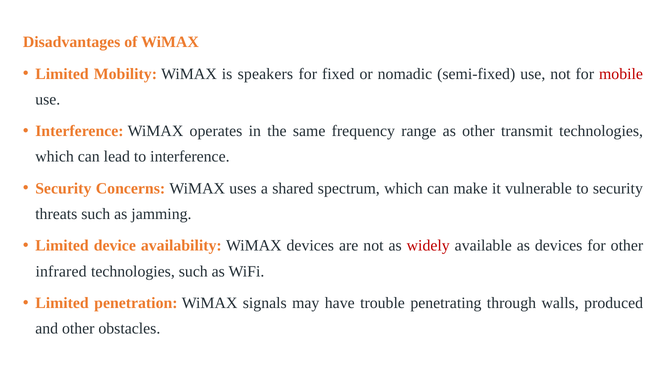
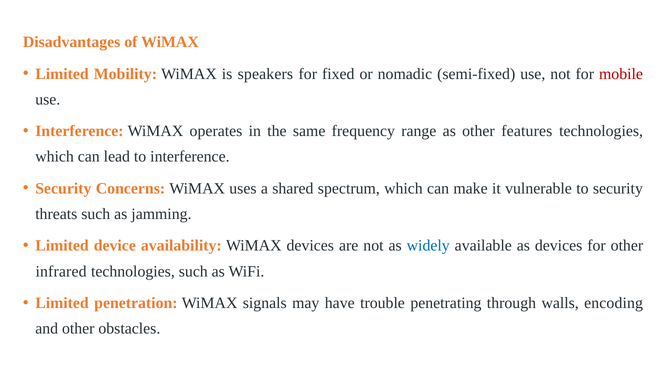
transmit: transmit -> features (527, 131)
widely colour: red -> blue (428, 246)
produced: produced -> encoding (614, 303)
